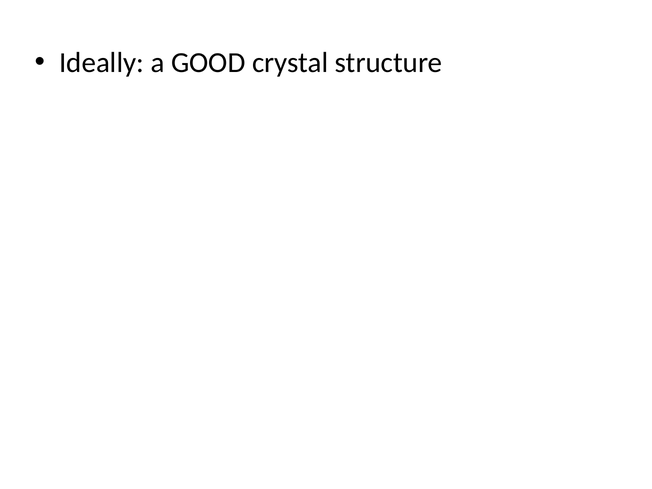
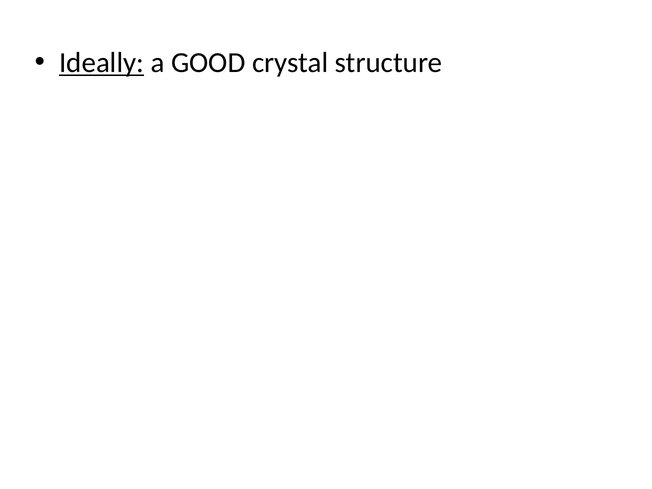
Ideally underline: none -> present (102, 63)
